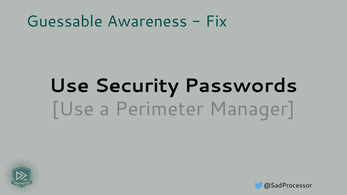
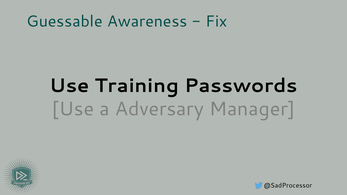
Security: Security -> Training (137, 86)
Perimeter: Perimeter -> Adversary (159, 109)
